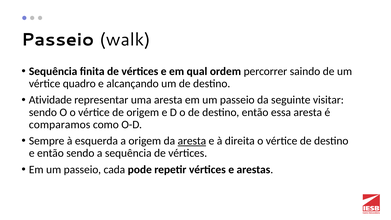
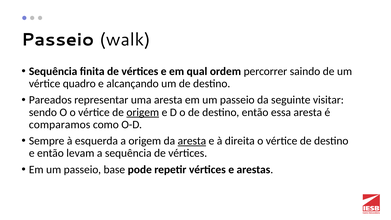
Atividade: Atividade -> Pareados (50, 100)
origem underline: none -> present (143, 112)
então sendo: sendo -> levam (80, 153)
cada: cada -> base (114, 170)
